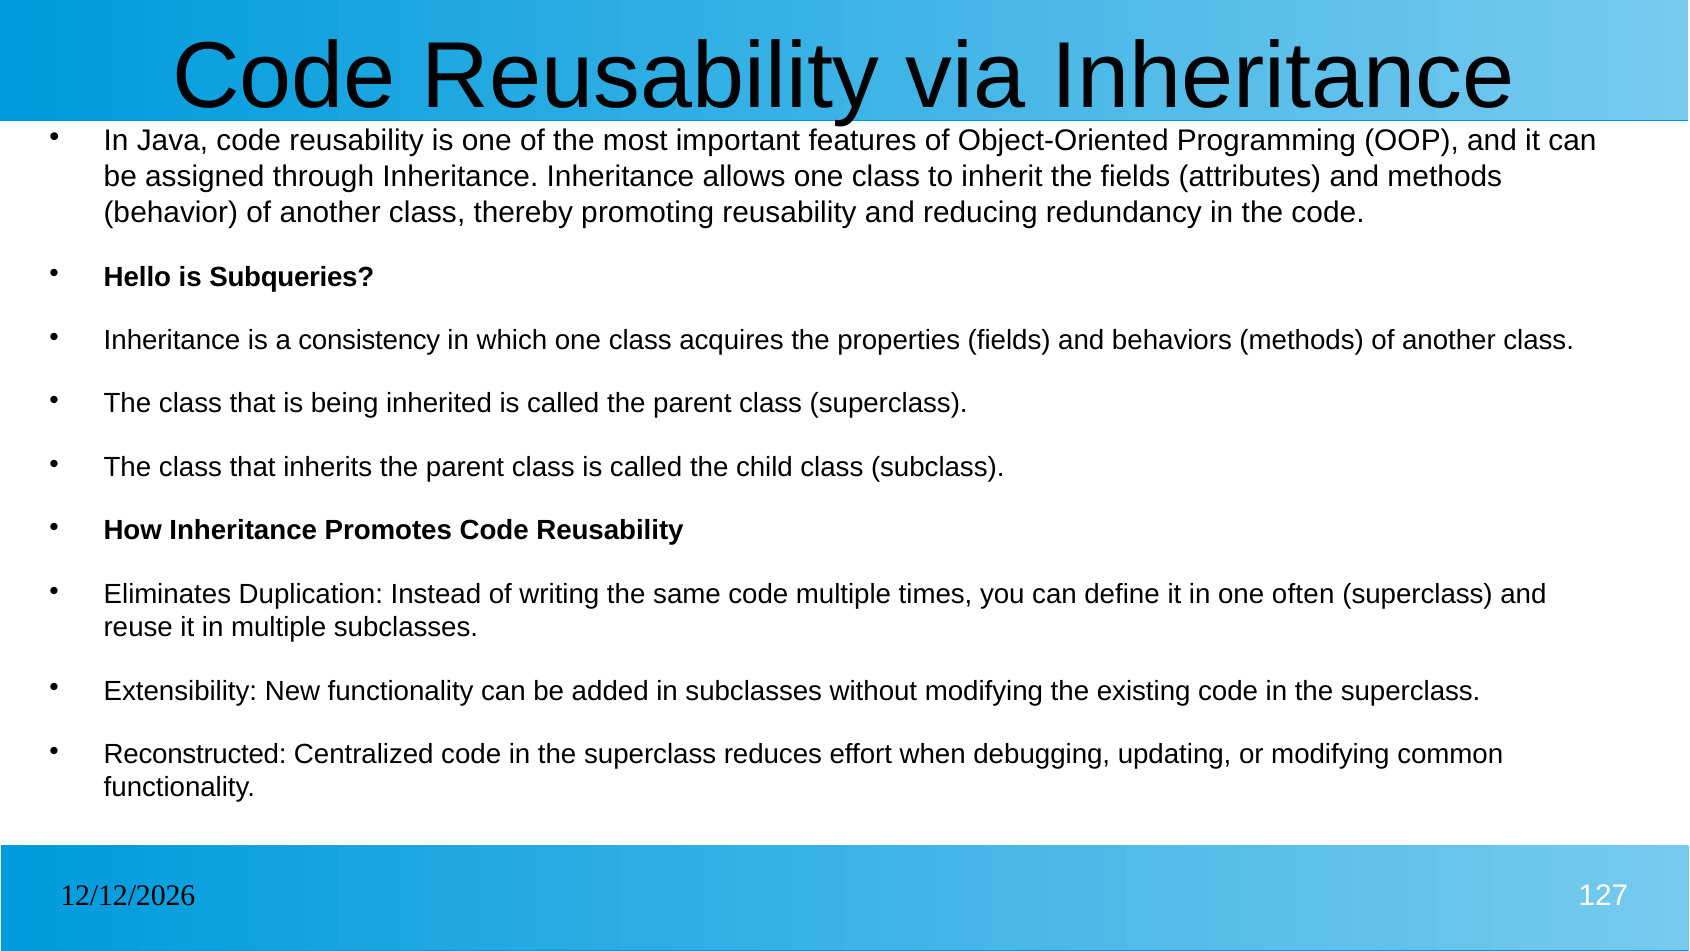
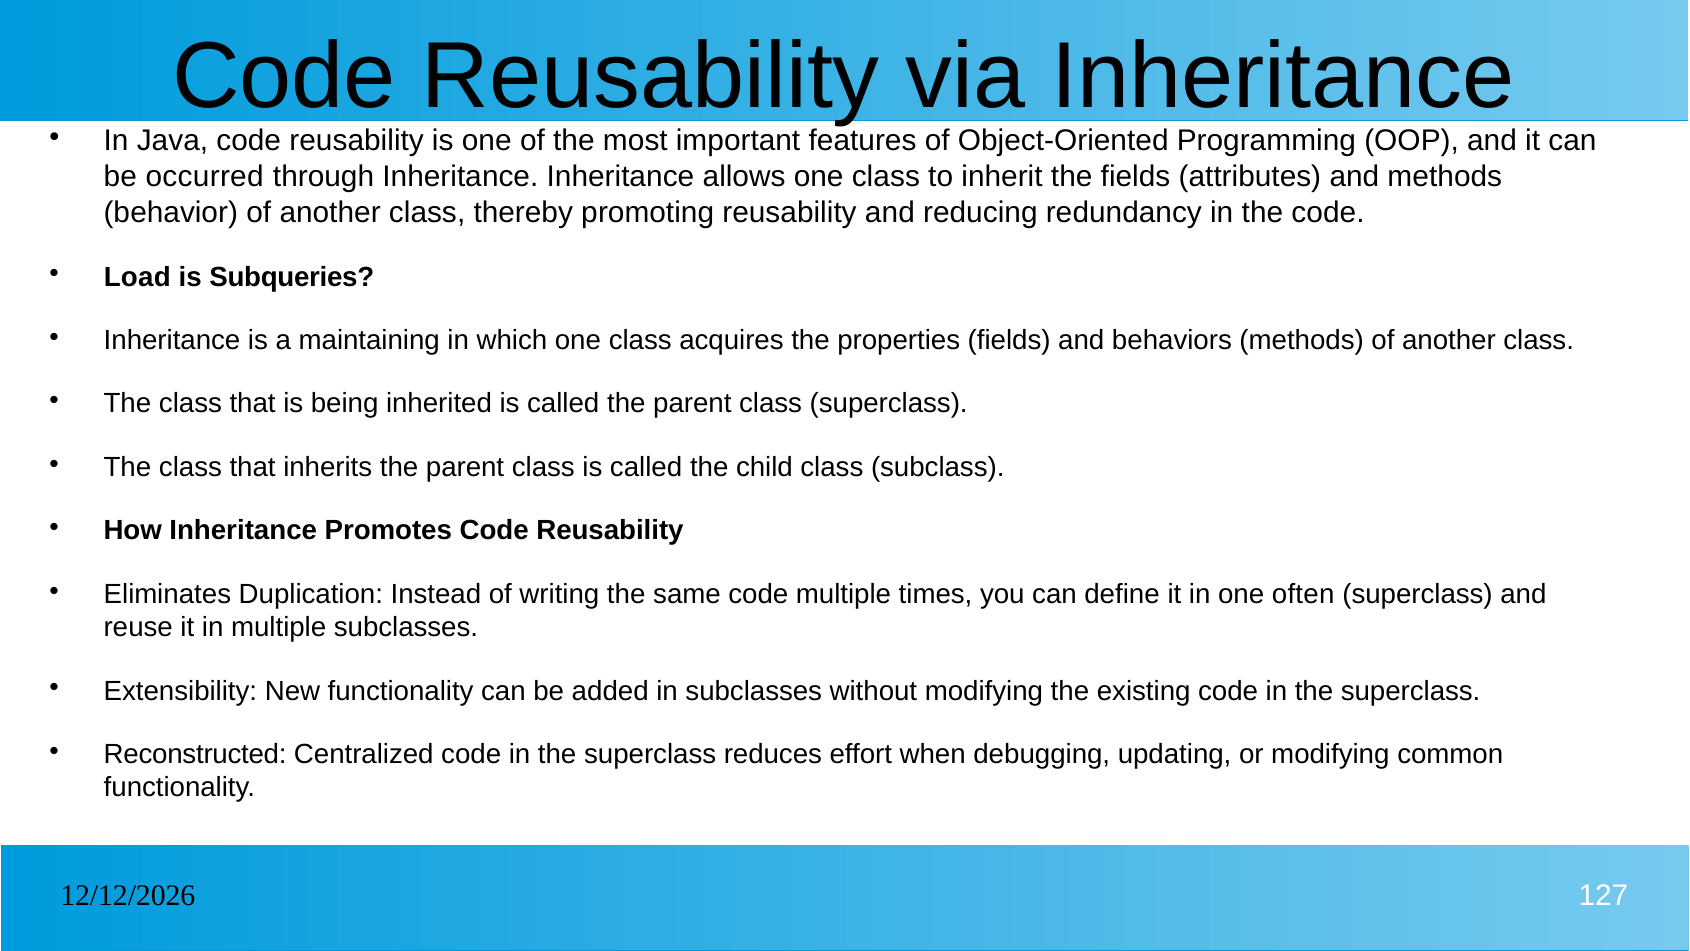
assigned: assigned -> occurred (205, 176)
Hello: Hello -> Load (137, 277)
consistency: consistency -> maintaining (369, 340)
